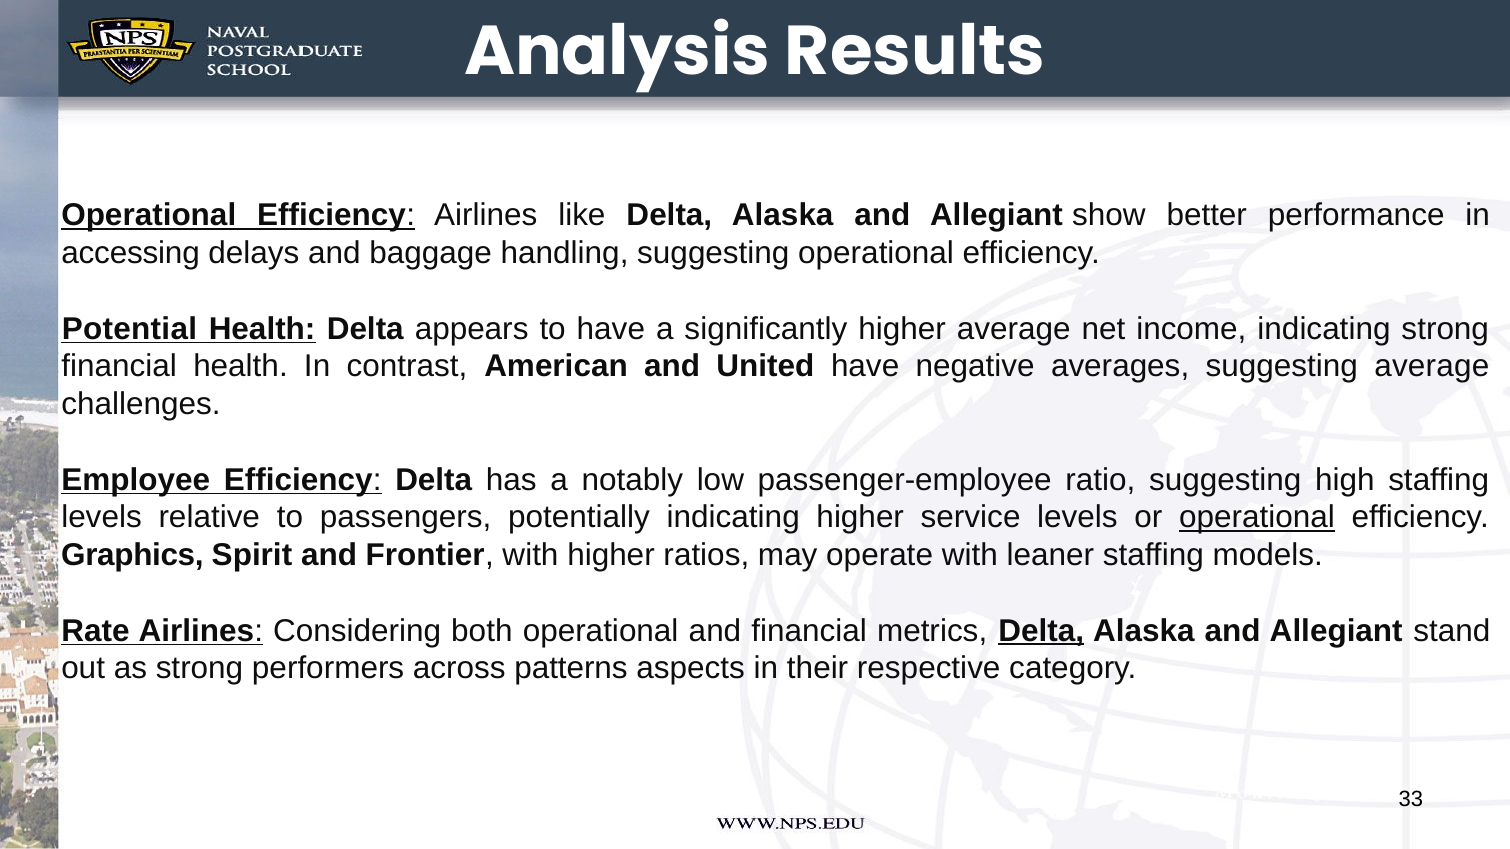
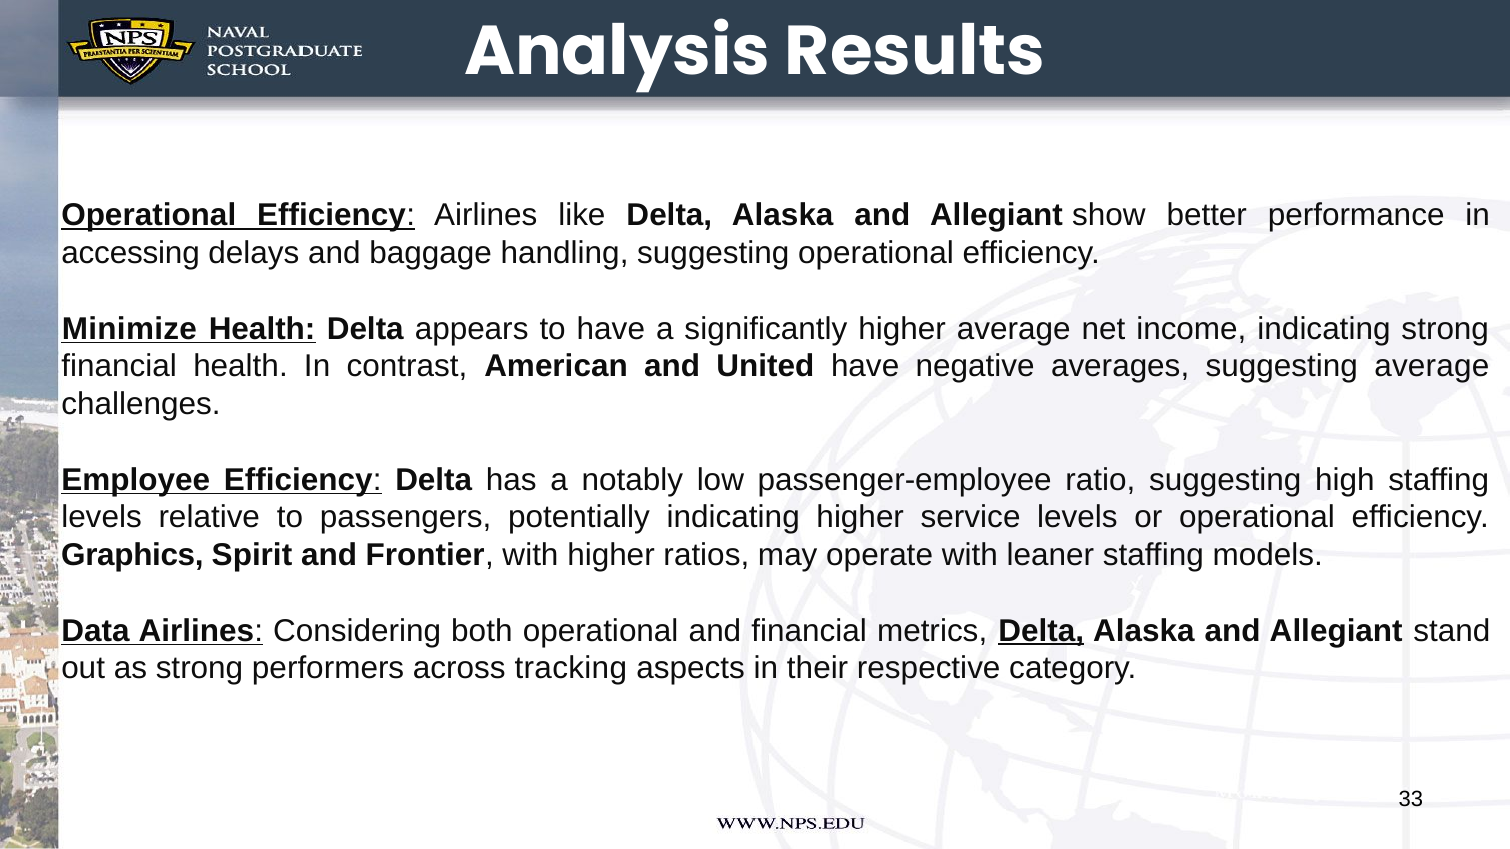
Potential: Potential -> Minimize (129, 329)
operational underline: present -> none (1257, 518)
Rate: Rate -> Data (95, 631)
patterns: patterns -> tracking (571, 669)
